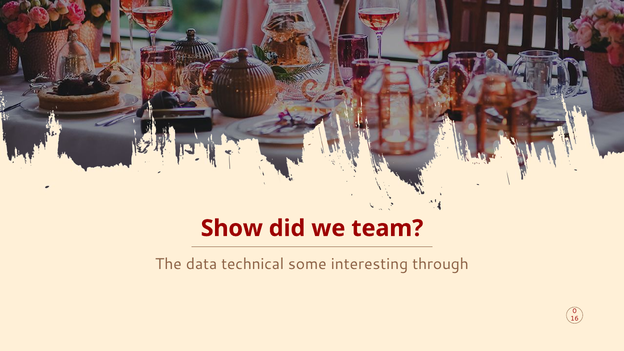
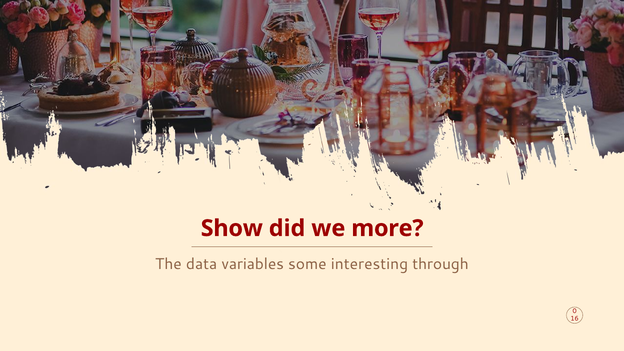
team: team -> more (387, 228)
technical: technical -> variables (253, 264)
